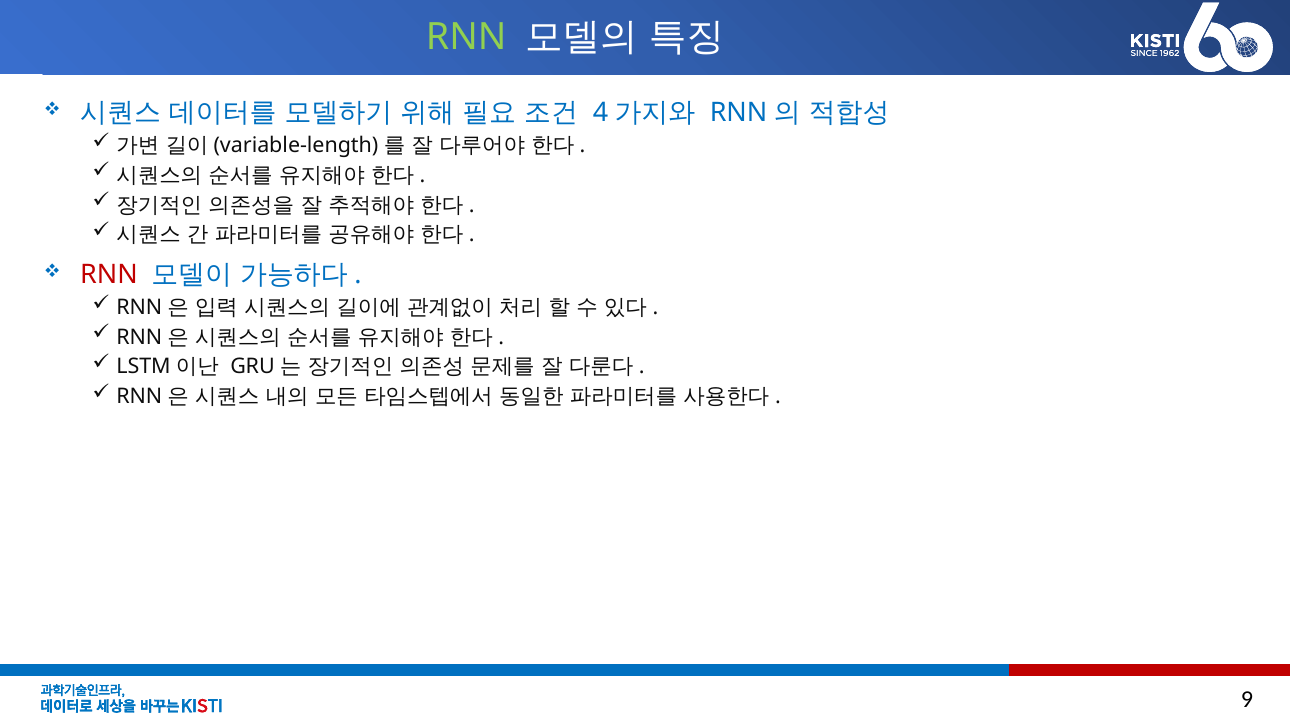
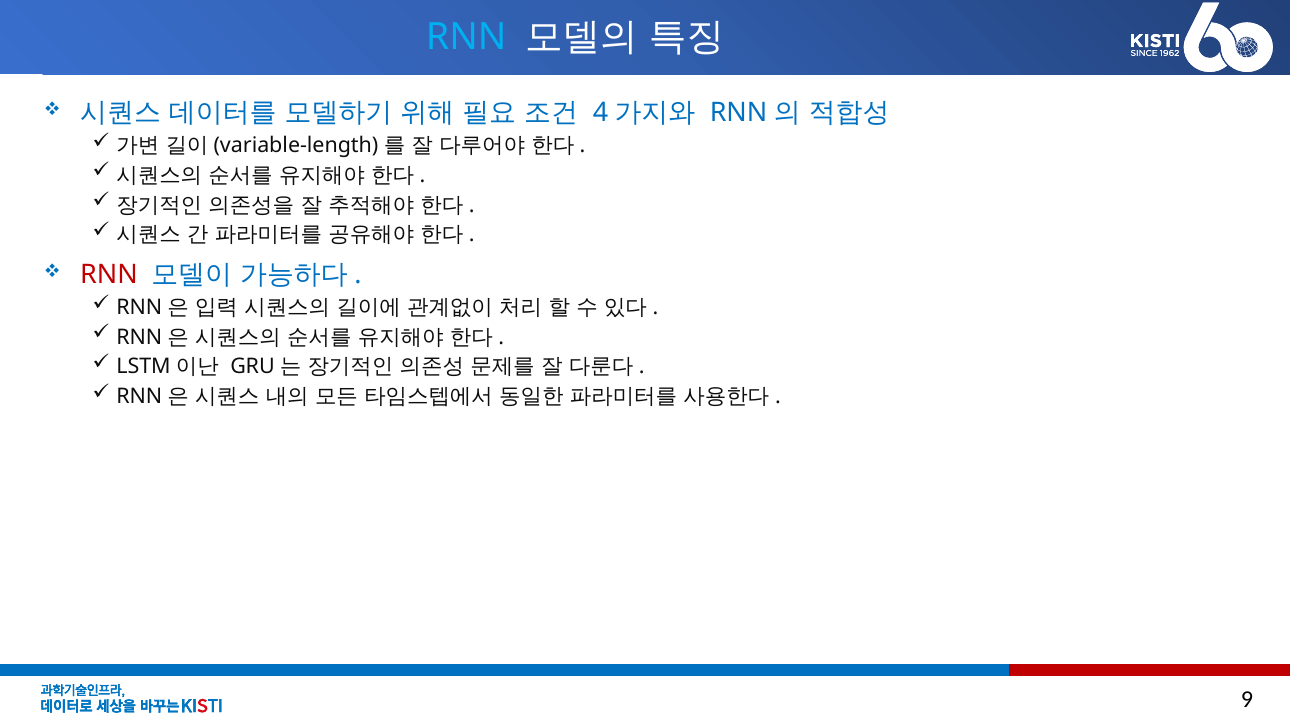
RNN colour: light green -> light blue (466, 37)
